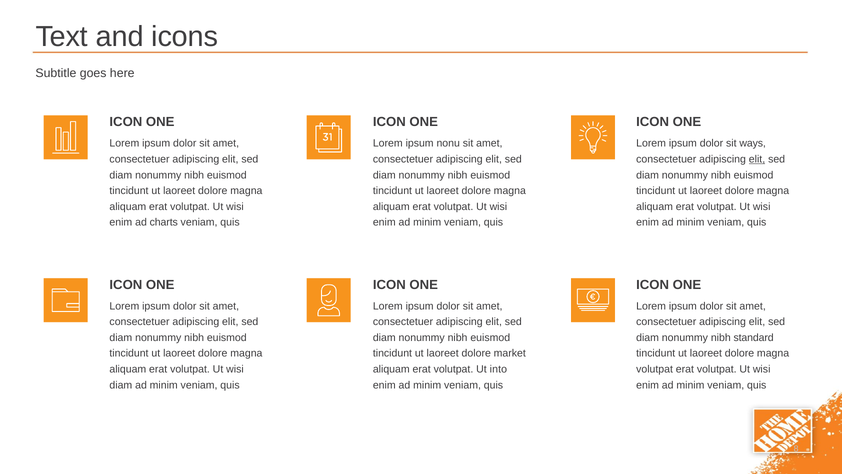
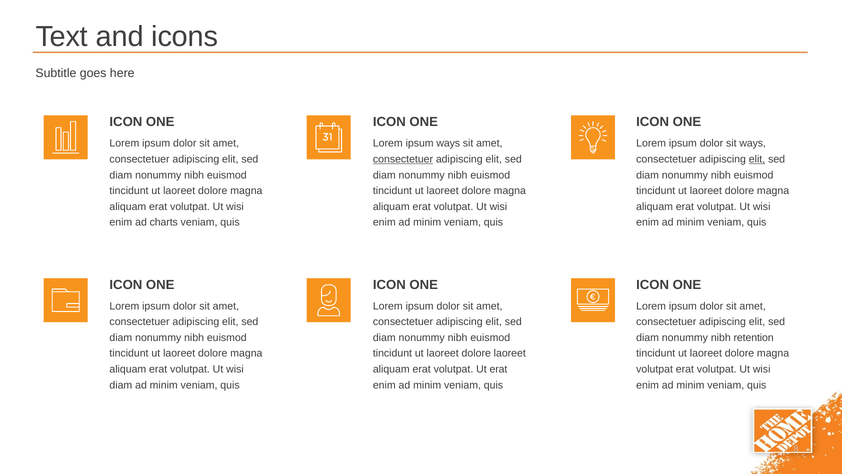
ipsum nonu: nonu -> ways (448, 143)
consectetuer underline: none -> present (403, 159)
standard: standard -> retention (754, 337)
dolore market: market -> laoreet (510, 353)
Ut into: into -> erat (498, 369)
